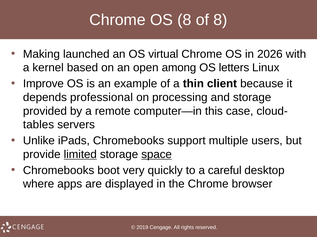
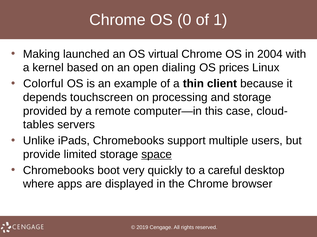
OS 8: 8 -> 0 (184, 20)
of 8: 8 -> 1 (220, 20)
2026: 2026 -> 2004 (270, 54)
among: among -> dialing (179, 68)
letters: letters -> prices (234, 68)
Improve: Improve -> Colorful (43, 84)
professional: professional -> touchscreen (102, 98)
limited underline: present -> none (80, 155)
